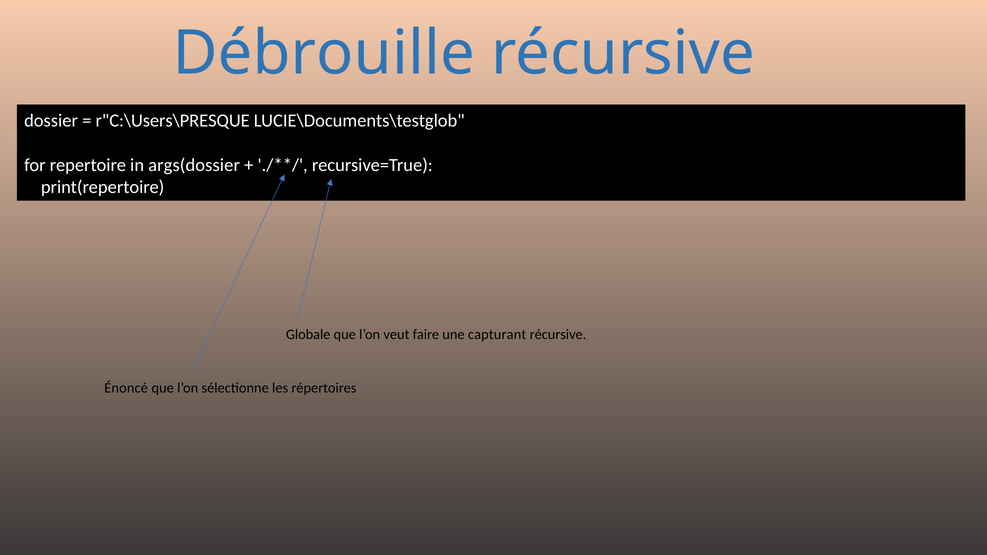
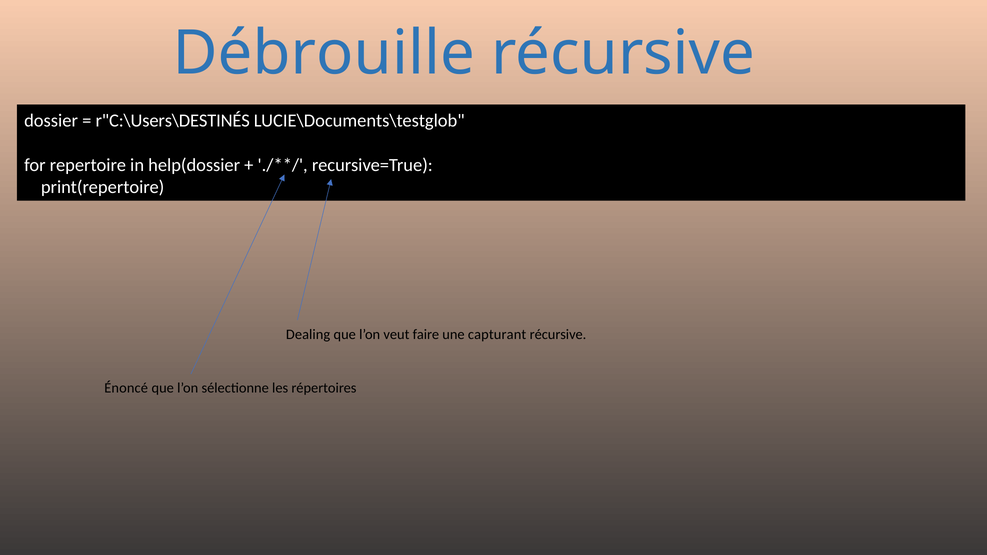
r"C:\Users\PRESQUE: r"C:\Users\PRESQUE -> r"C:\Users\DESTINÉS (173, 121)
args(dossier: args(dossier -> help(dossier (194, 165)
Globale: Globale -> Dealing (308, 334)
